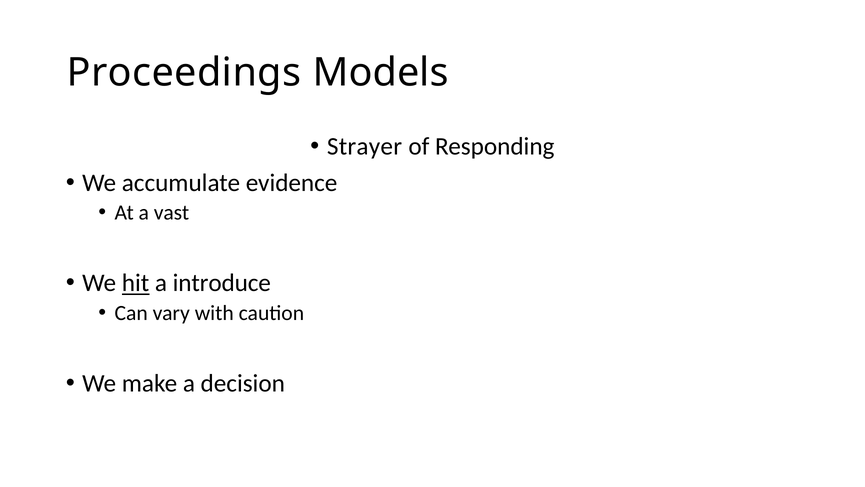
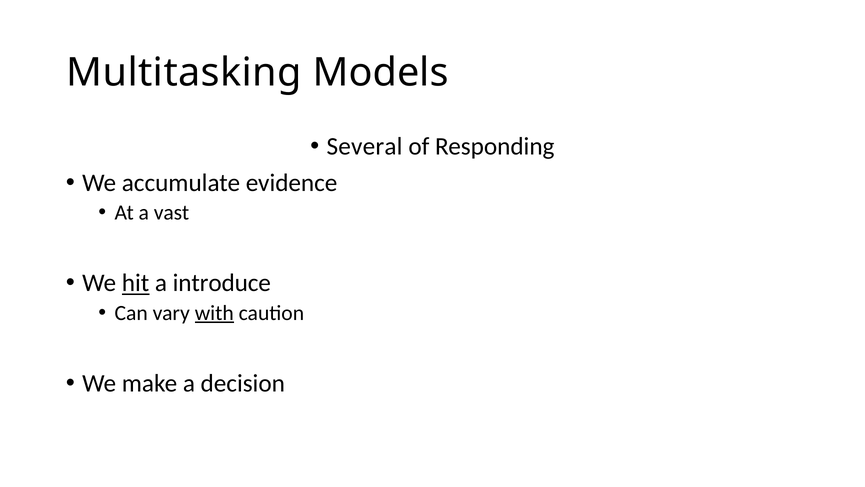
Proceedings: Proceedings -> Multitasking (184, 73)
Strayer: Strayer -> Several (365, 146)
with underline: none -> present (214, 313)
